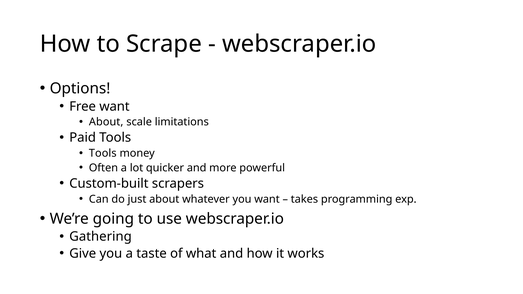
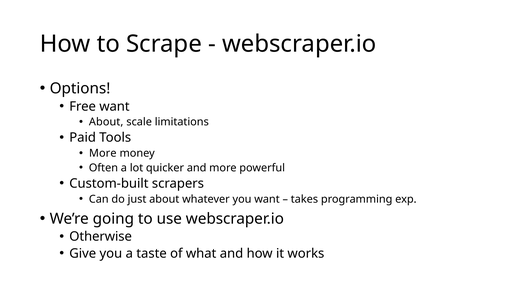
Tools: Tools -> More (103, 153)
Gathering: Gathering -> Otherwise (101, 237)
